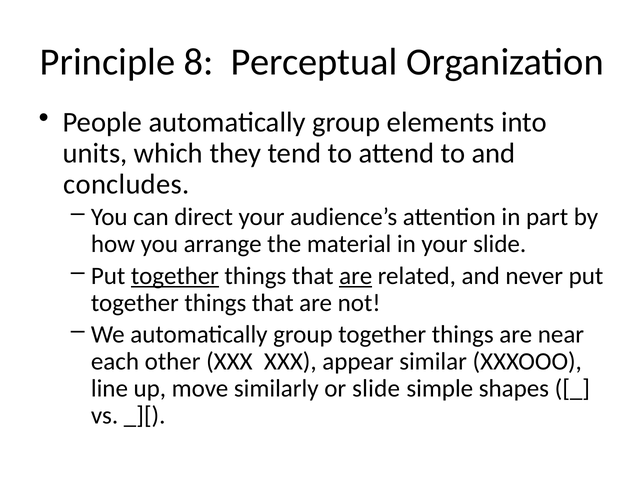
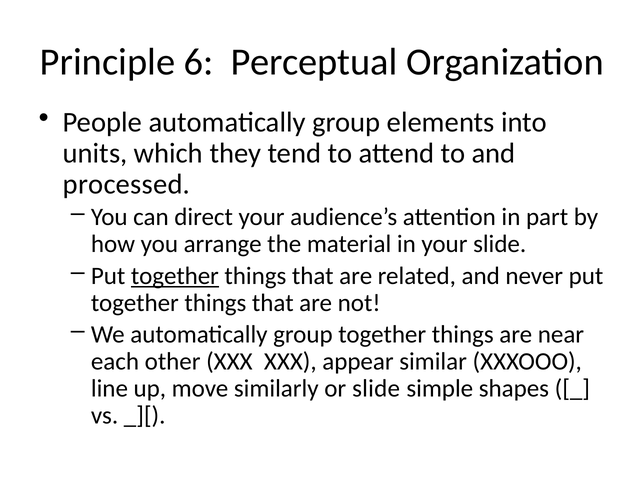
8: 8 -> 6 (199, 62)
concludes: concludes -> processed (126, 184)
are underline: present -> none (356, 276)
